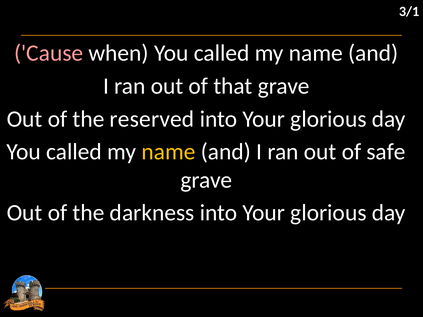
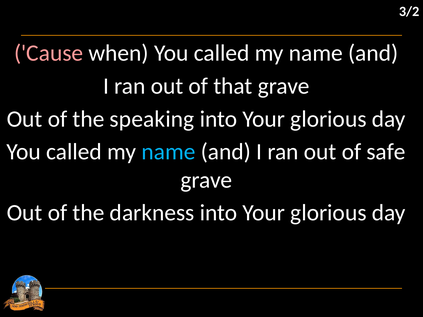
3/1: 3/1 -> 3/2 (409, 12)
reserved: reserved -> speaking (152, 119)
name colour: yellow -> light blue (168, 152)
